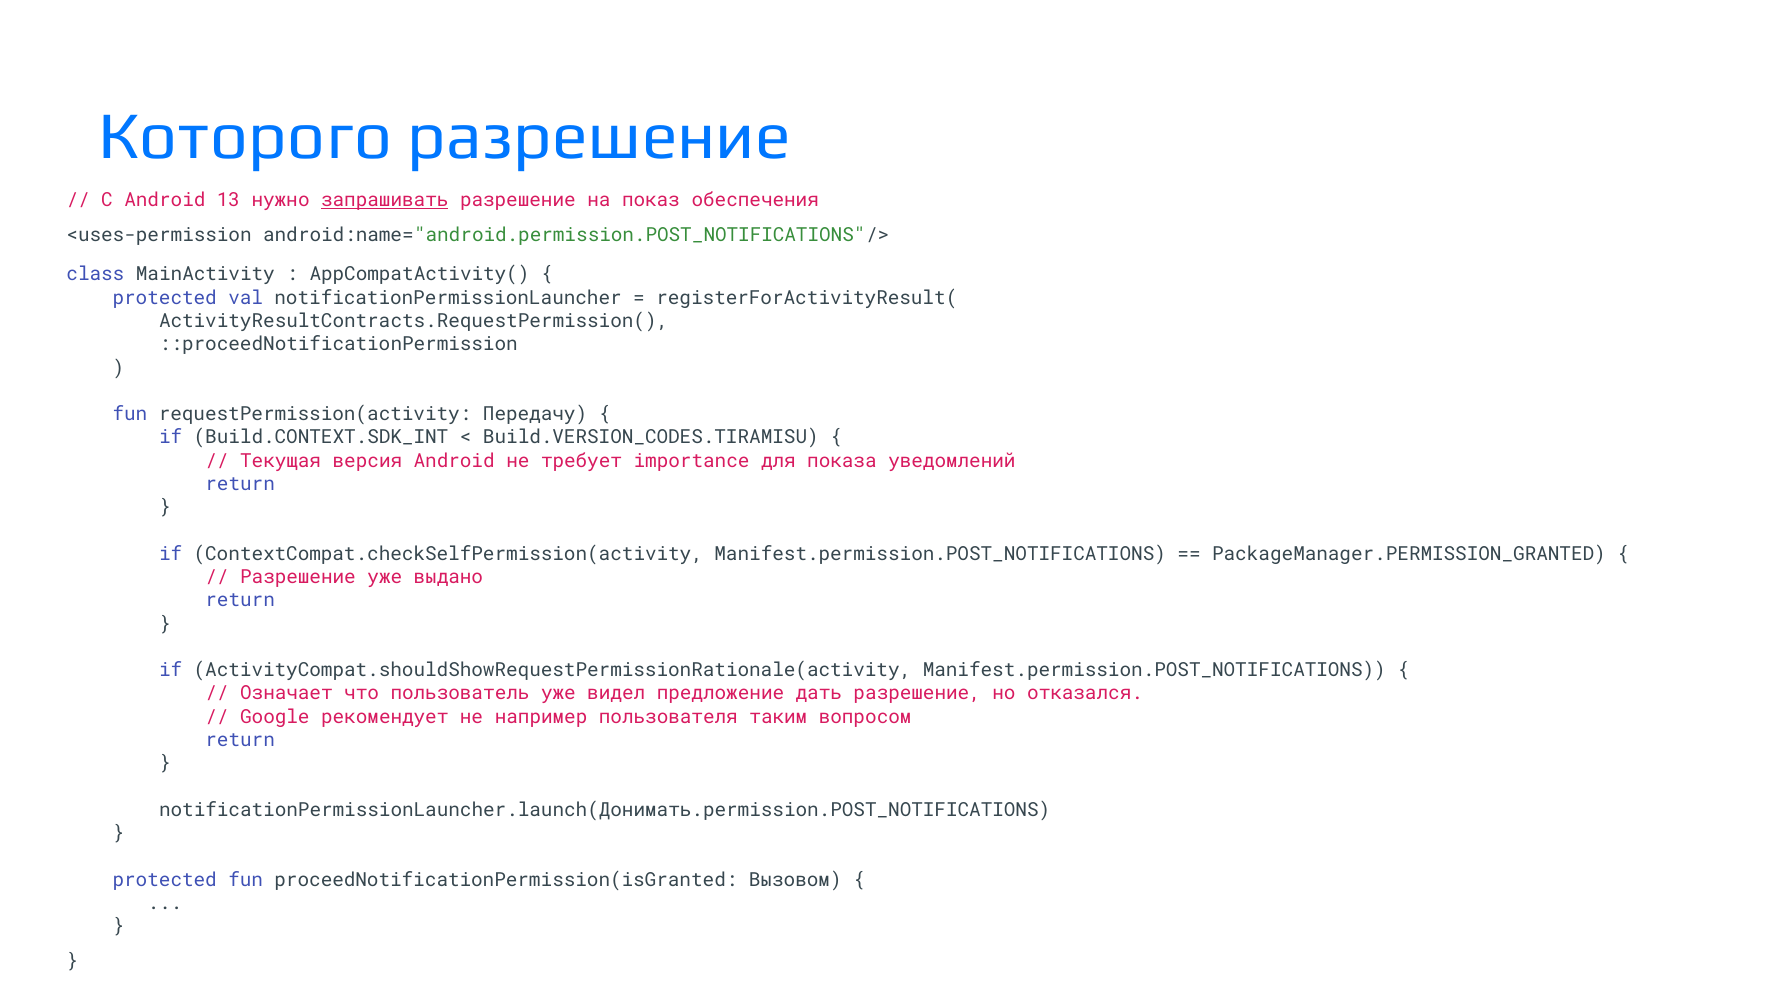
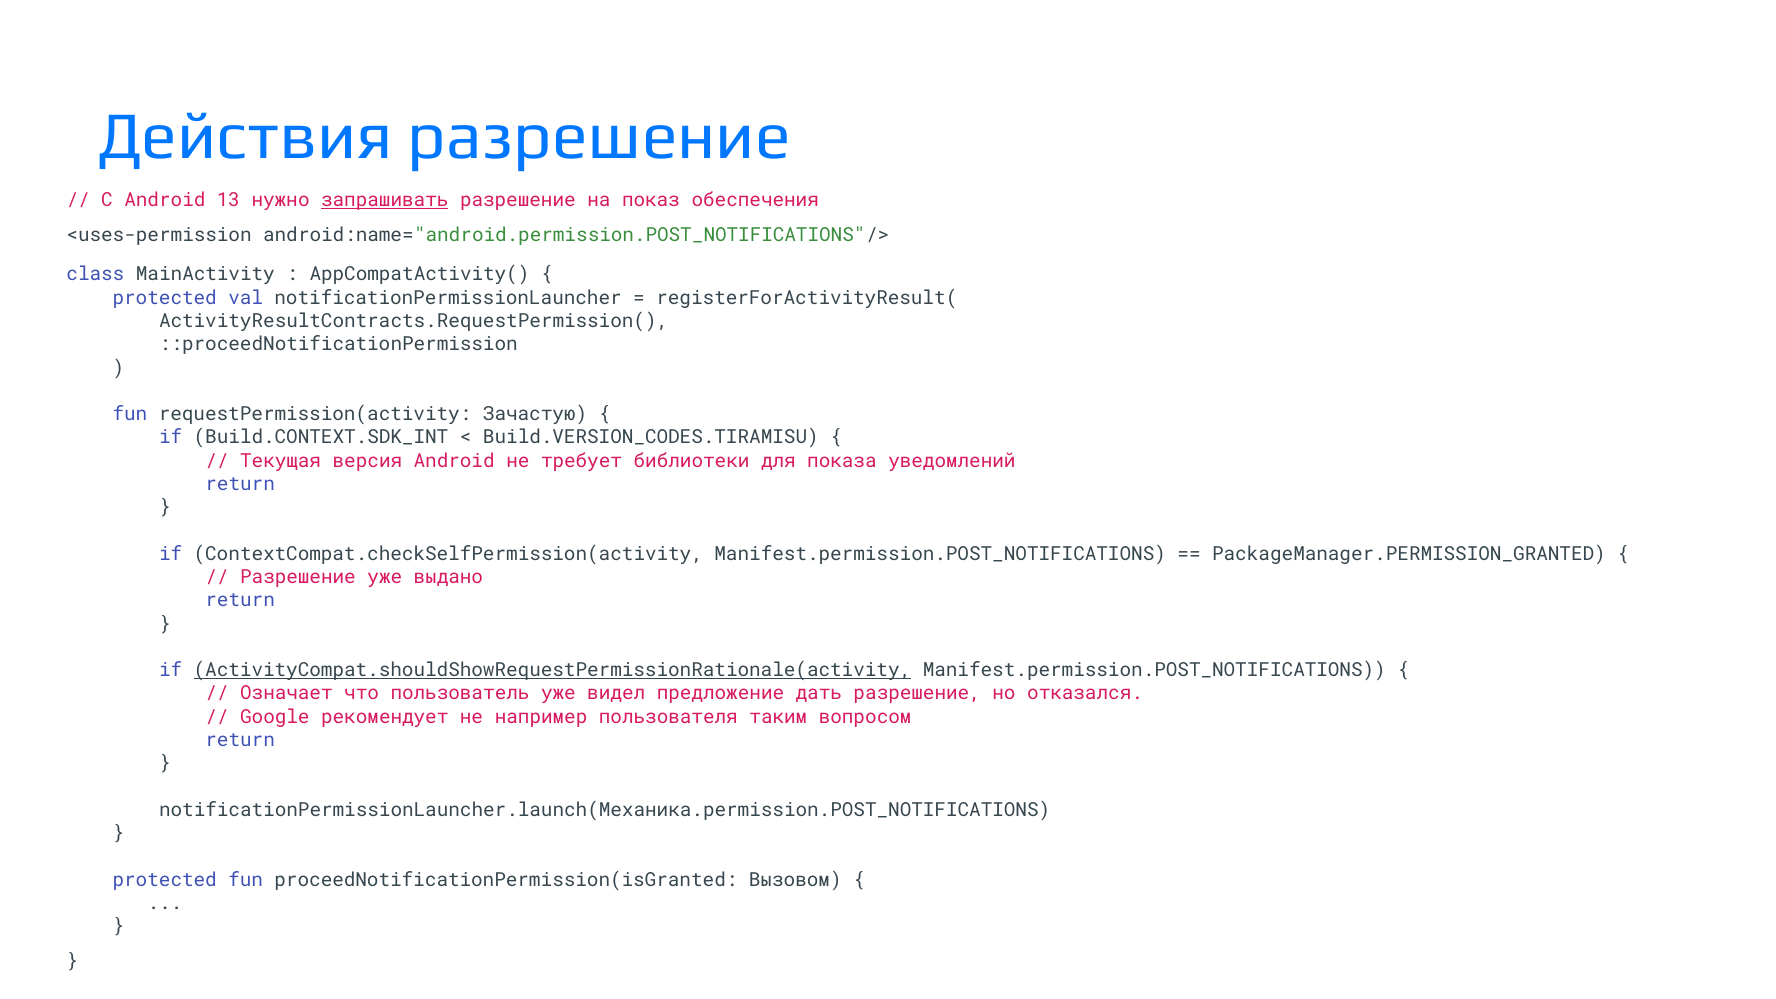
Которого: Которого -> Действия (246, 136)
Передачу: Передачу -> Зачастую (535, 414)
importance: importance -> библиотеки (692, 461)
ActivityCompat.shouldShowRequestPermissionRationale(activity underline: none -> present (552, 670)
notificationPermissionLauncher.launch(Донимать.permission.POST_NOTIFICATIONS: notificationPermissionLauncher.launch(Донимать.permission.POST_NOTIFICATIONS -> notificationPermissionLauncher.launch(Механика.permission.POST_NOTIFICATIONS (605, 810)
